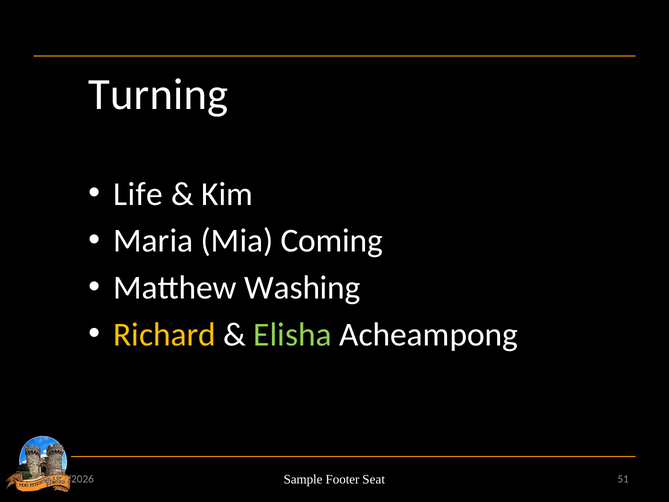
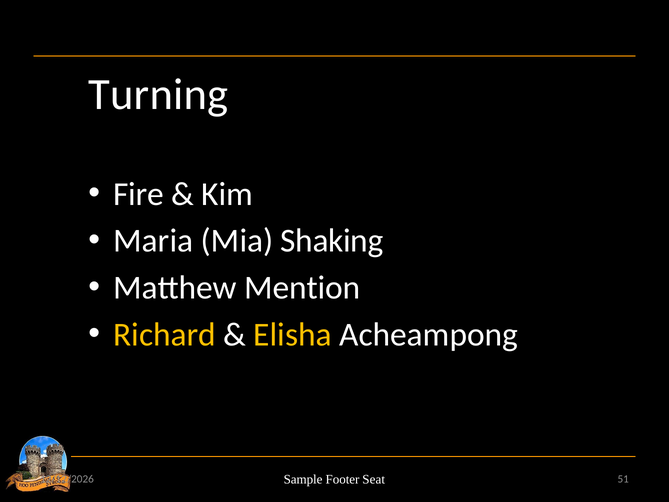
Life: Life -> Fire (139, 194)
Coming: Coming -> Shaking (332, 241)
Washing: Washing -> Mention (302, 288)
Elisha colour: light green -> yellow (293, 334)
